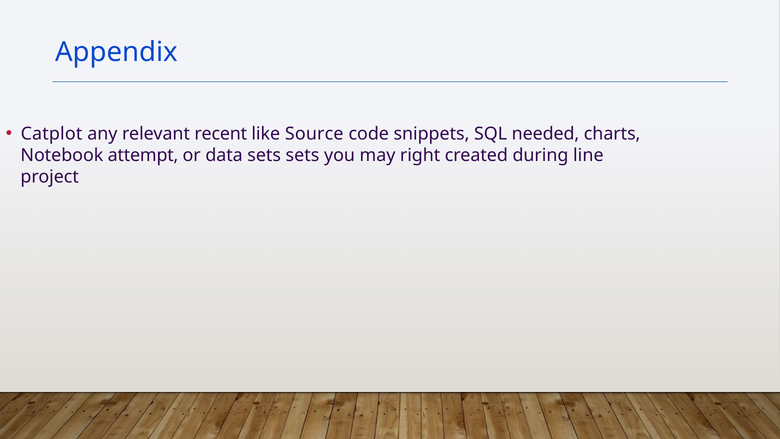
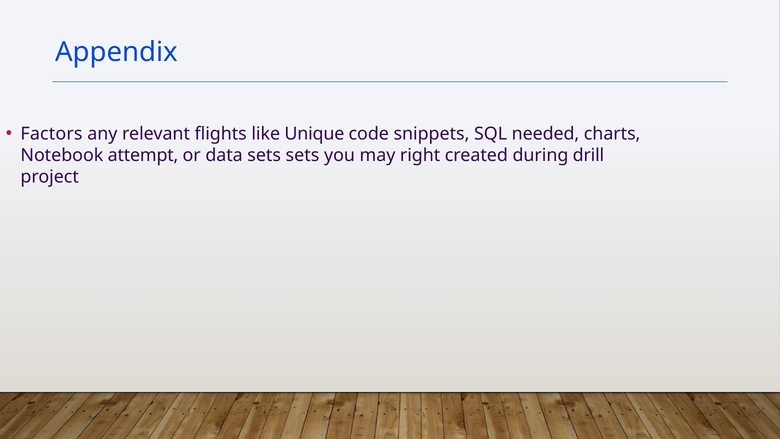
Catplot: Catplot -> Factors (52, 134)
recent: recent -> flights (221, 134)
Source: Source -> Unique (314, 134)
line: line -> drill (588, 155)
